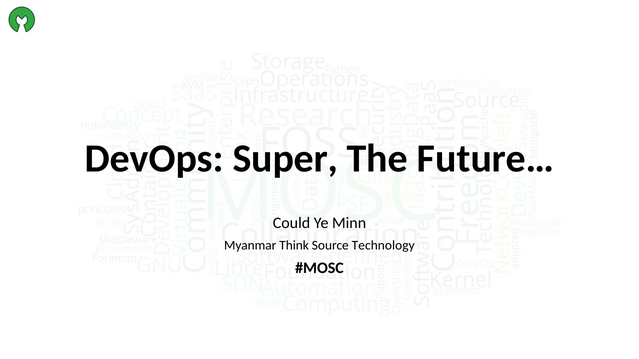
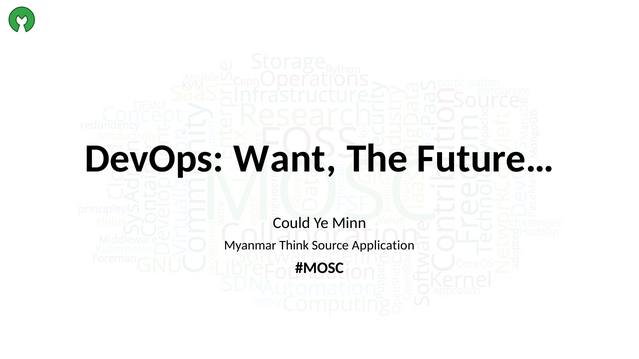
Super: Super -> Want (285, 159)
Technology: Technology -> Application (383, 246)
